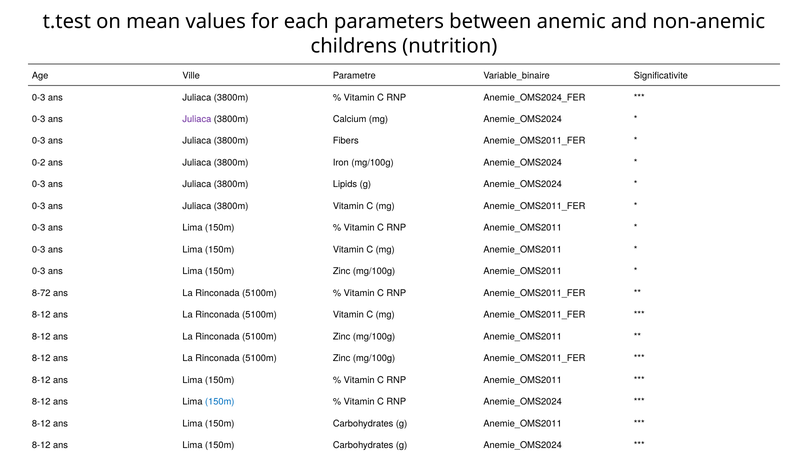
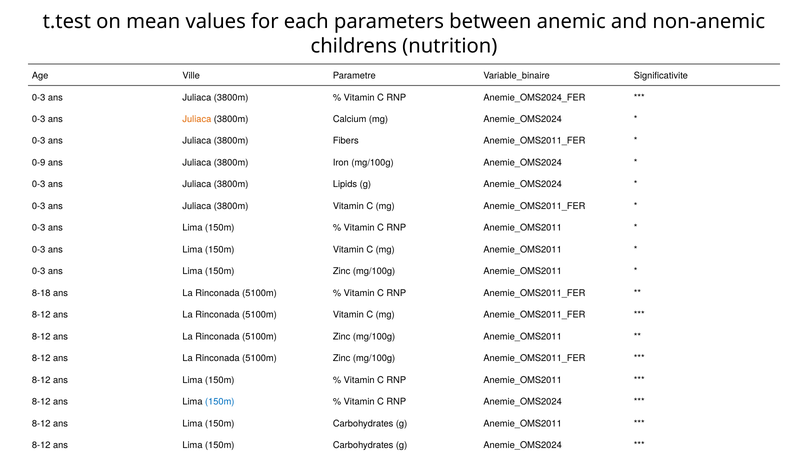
Juliaca colour: purple -> orange (197, 119)
0-2: 0-2 -> 0-9 (39, 163)
8-72: 8-72 -> 8-18 (41, 293)
